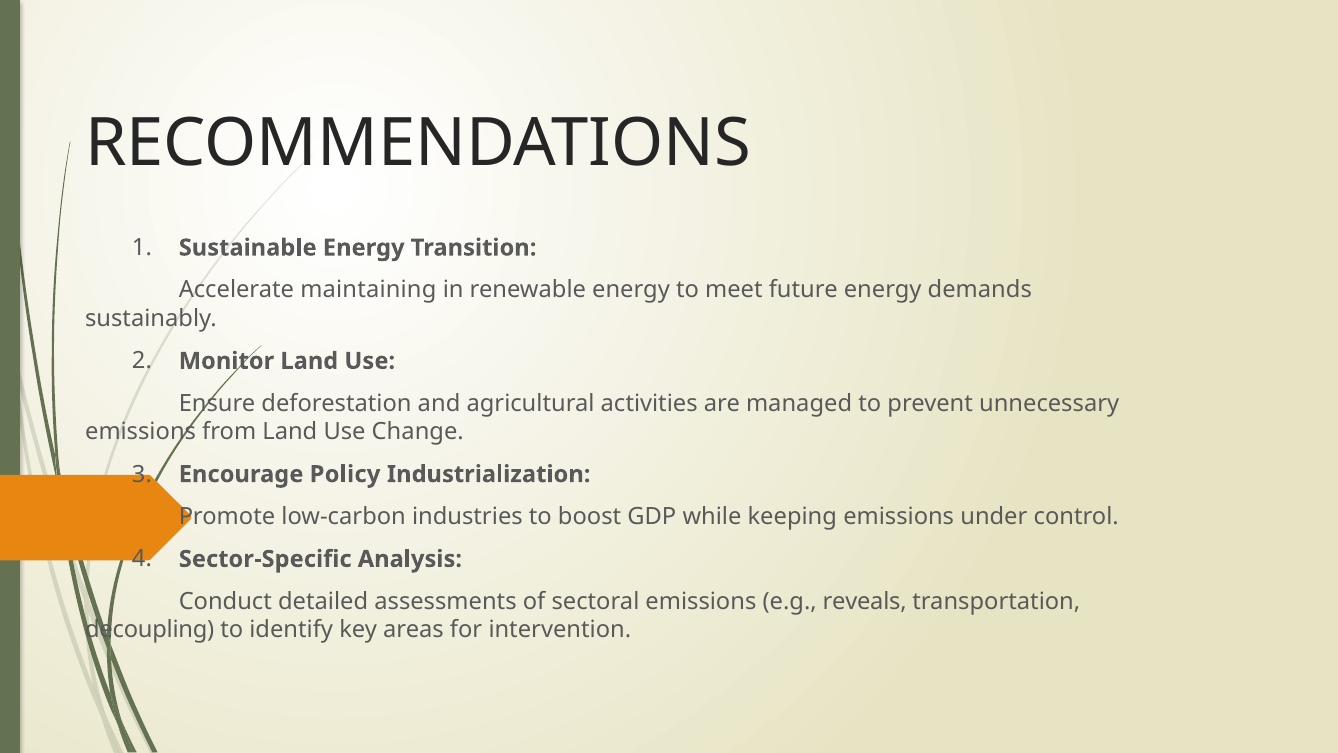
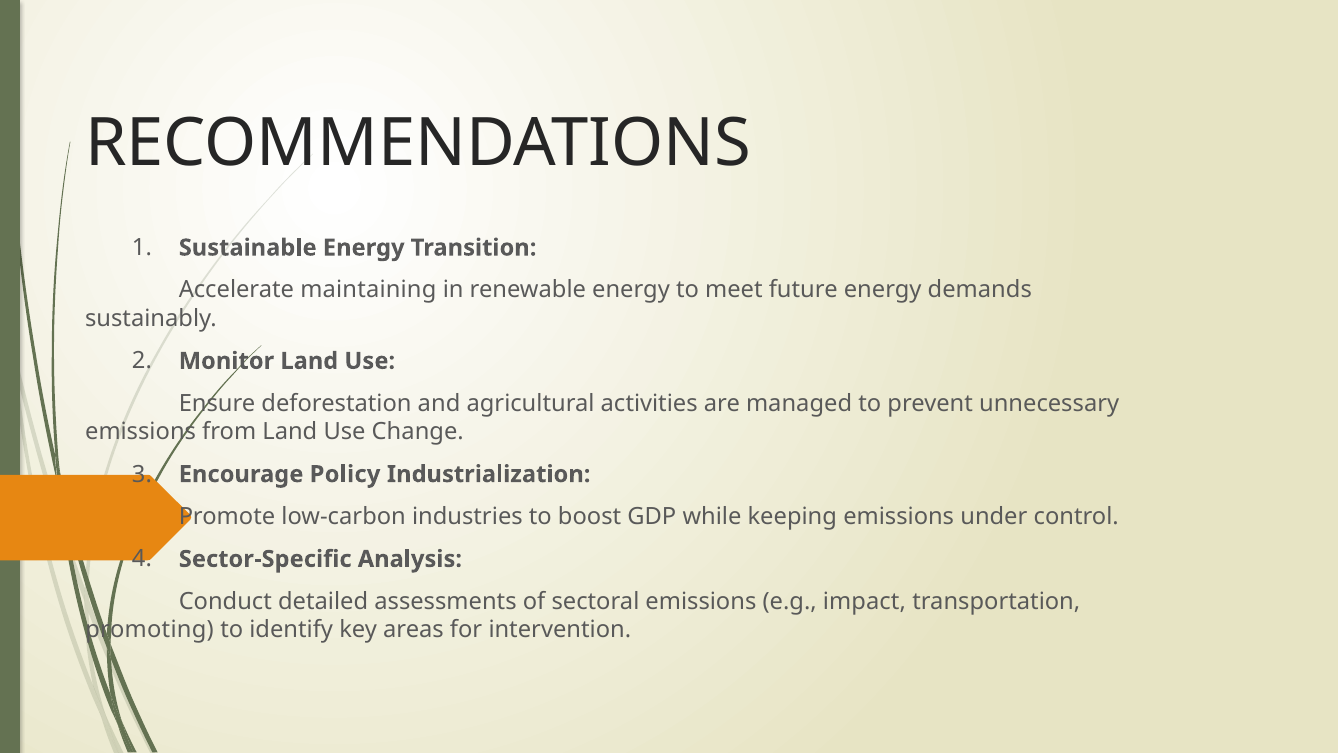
reveals: reveals -> impact (864, 601)
decoupling: decoupling -> promoting (149, 630)
